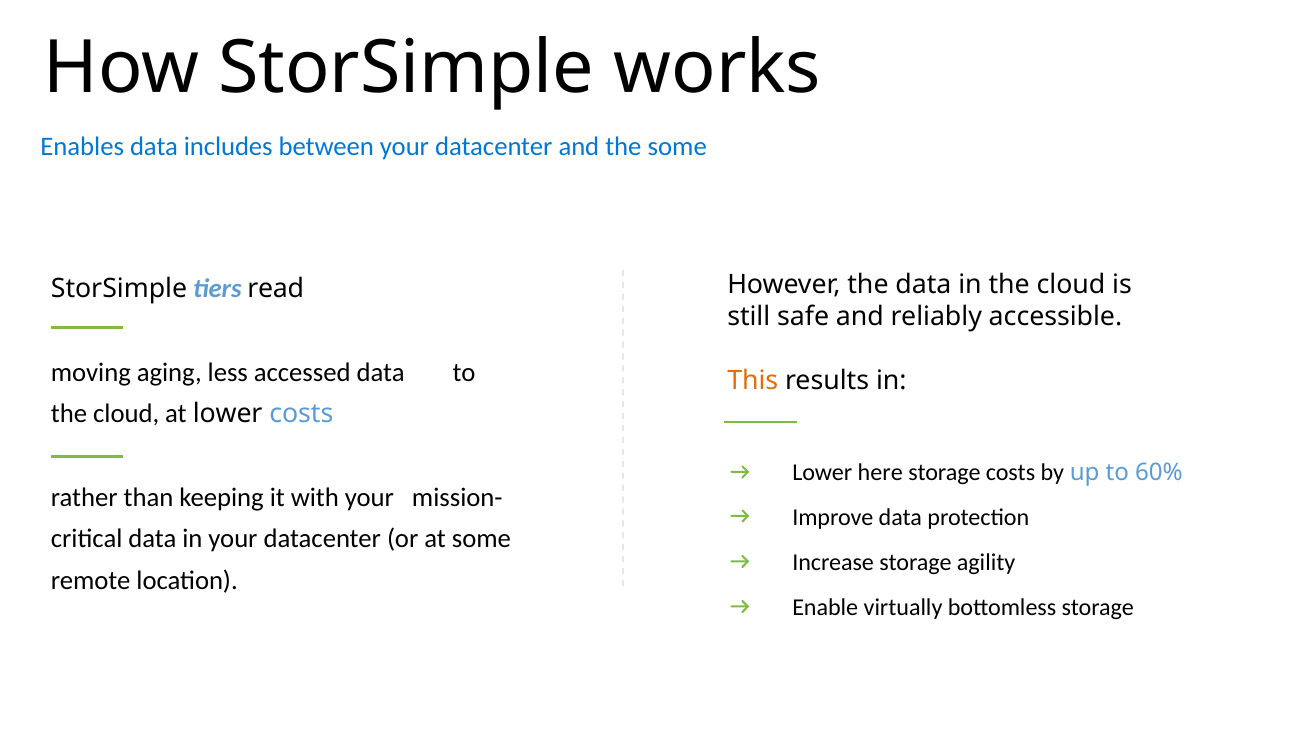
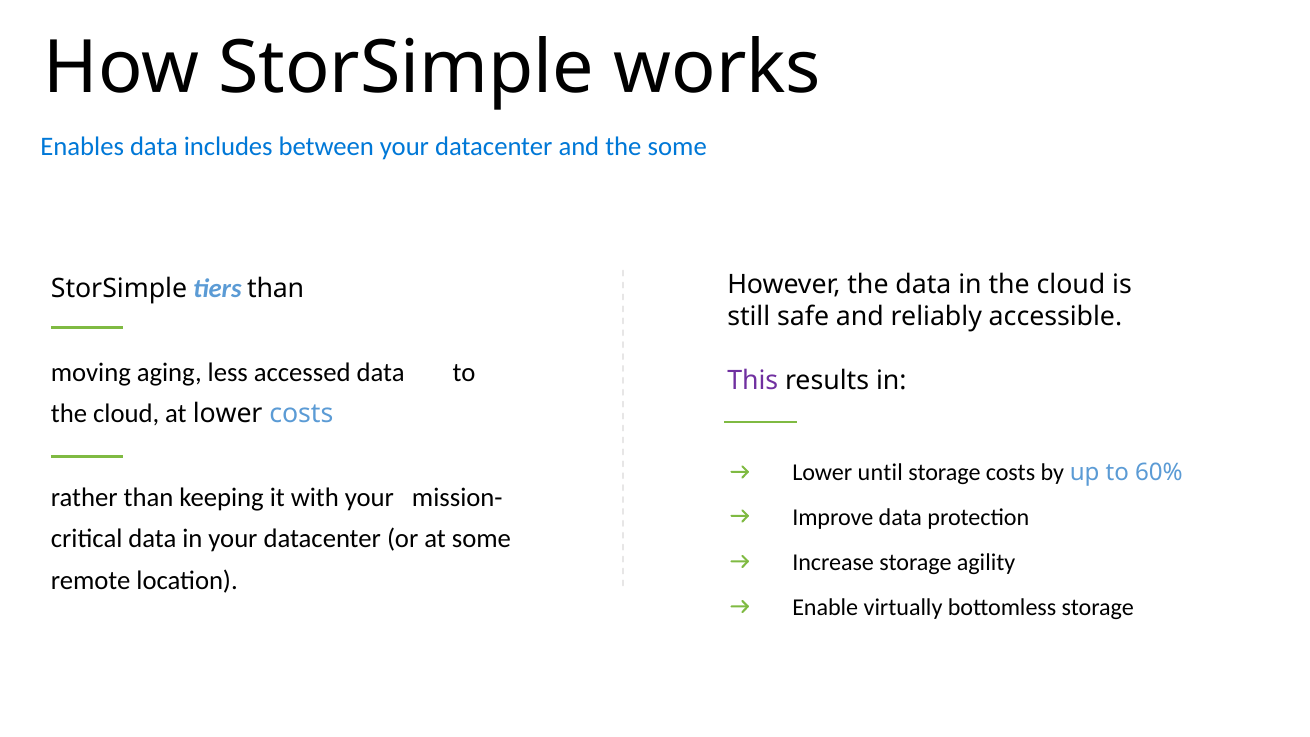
tiers read: read -> than (276, 289)
This colour: orange -> purple (753, 381)
here: here -> until (880, 472)
